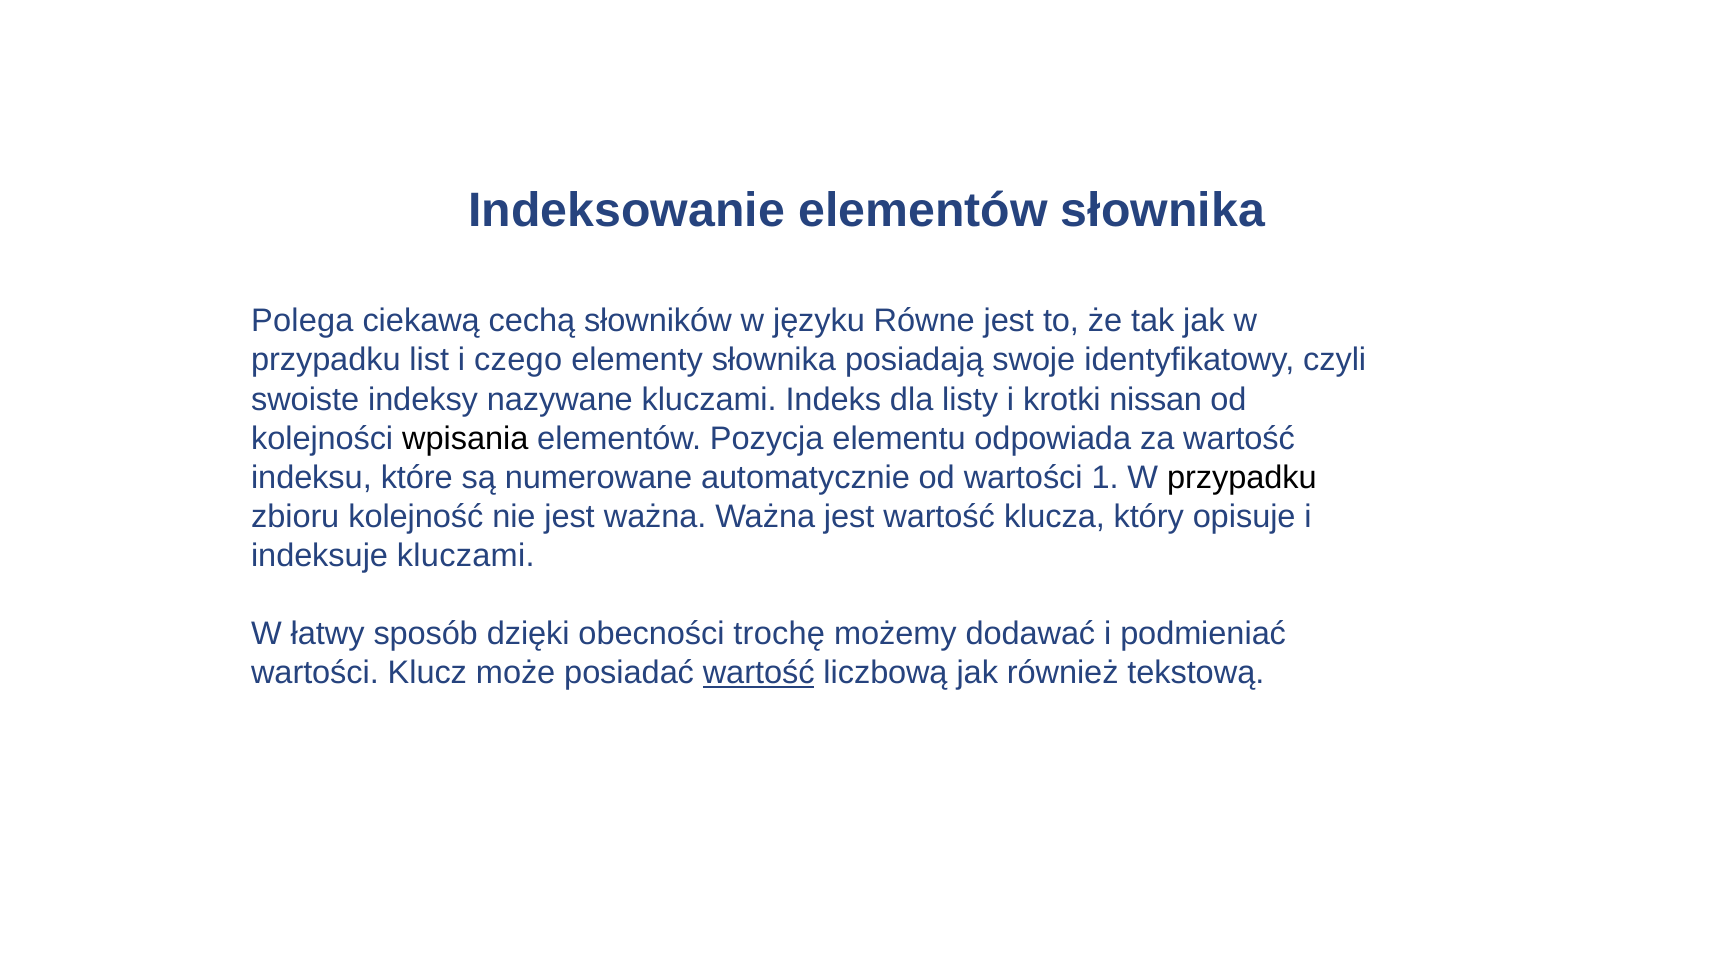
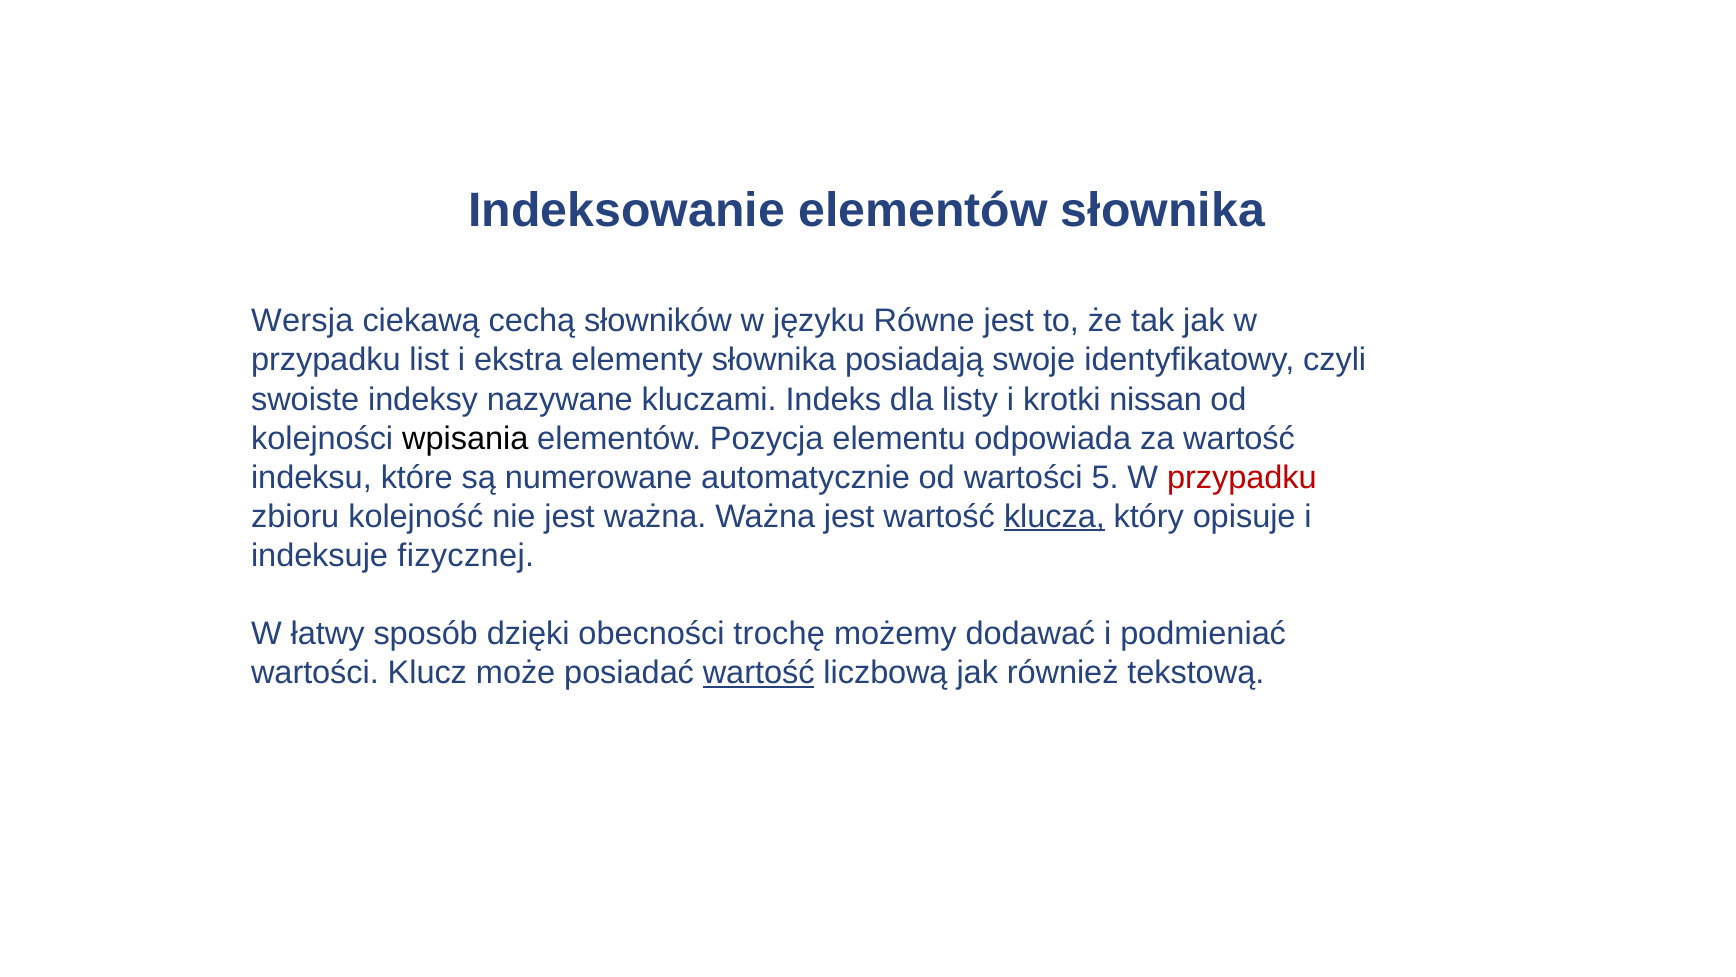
Polega: Polega -> Wersja (302, 321)
czego: czego -> ekstra (518, 360)
1: 1 -> 5 (1105, 477)
przypadku colour: black -> red (1242, 477)
klucza underline: none -> present (1054, 516)
indeksuje kluczami: kluczami -> fizycznej (466, 555)
